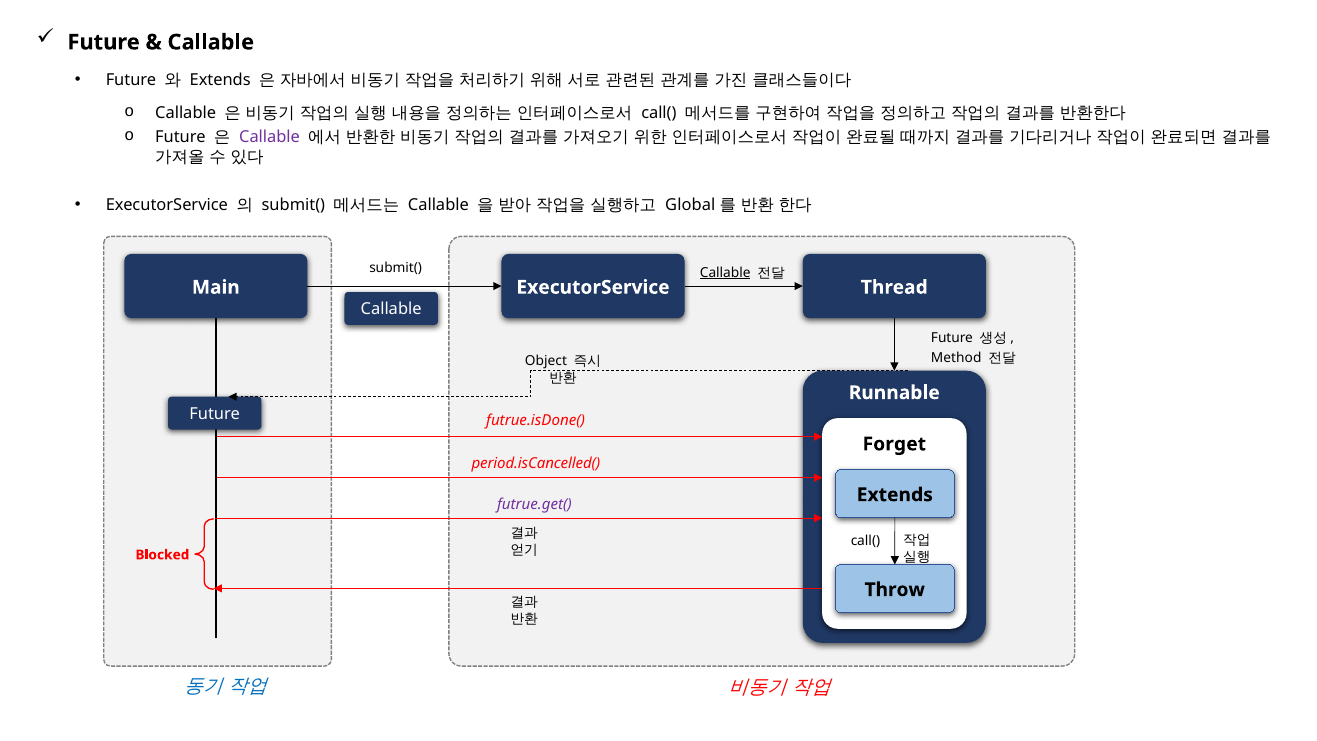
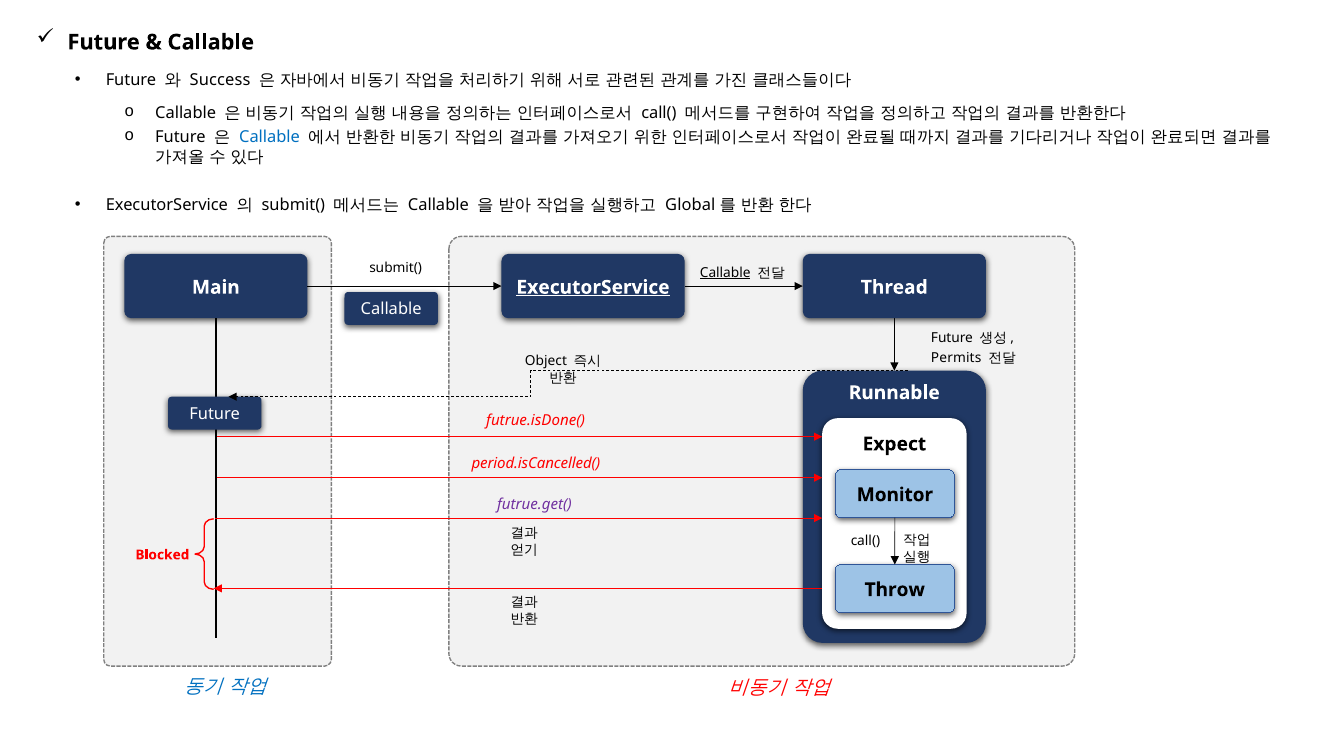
Extends: Extends -> Success (220, 80)
Callable colour: purple -> blue (270, 137)
ExecutorService underline: none -> present (593, 287)
Method: Method -> Permits (956, 358)
Forget: Forget -> Expect (894, 444)
Extends: Extends -> Monitor (895, 495)
